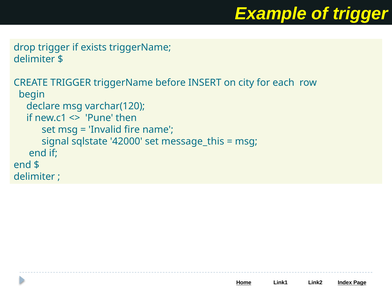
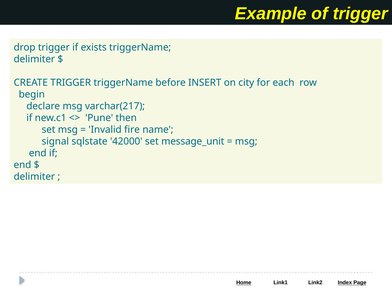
varchar(120: varchar(120 -> varchar(217 (115, 106)
message_this: message_this -> message_unit (193, 141)
